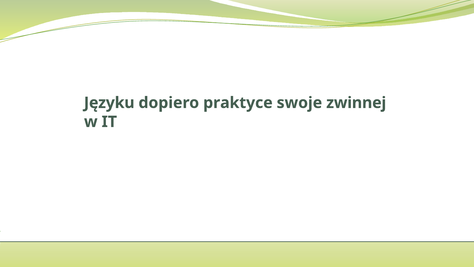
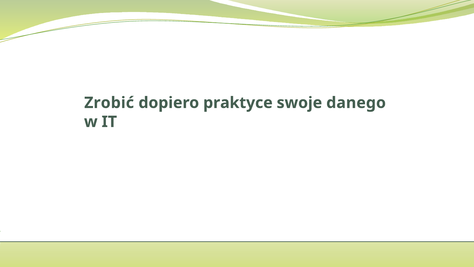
Języku: Języku -> Zrobić (109, 103)
zwinnej: zwinnej -> danego (356, 103)
